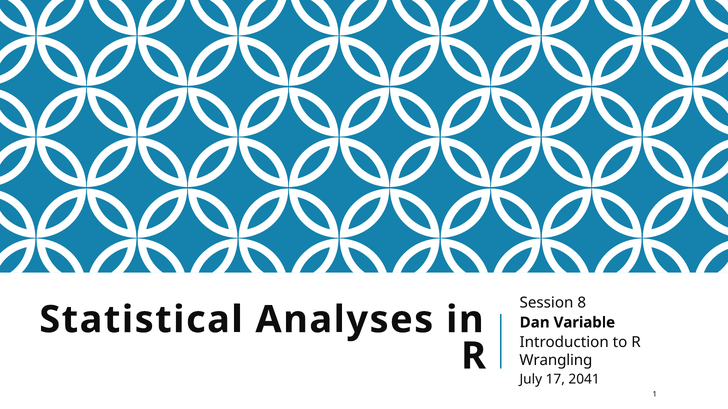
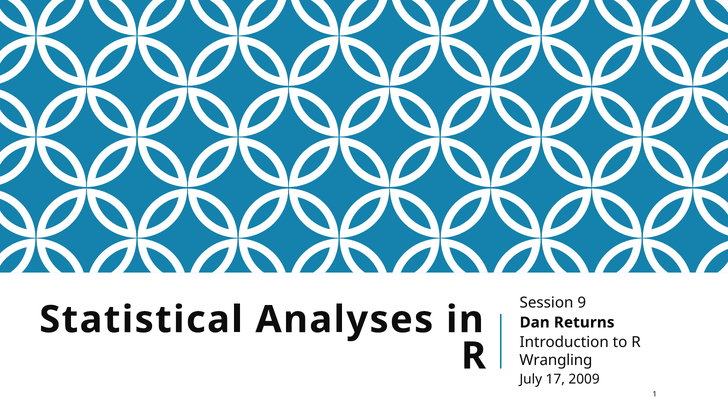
8: 8 -> 9 (582, 303)
Variable: Variable -> Returns (584, 323)
2041: 2041 -> 2009 (584, 379)
